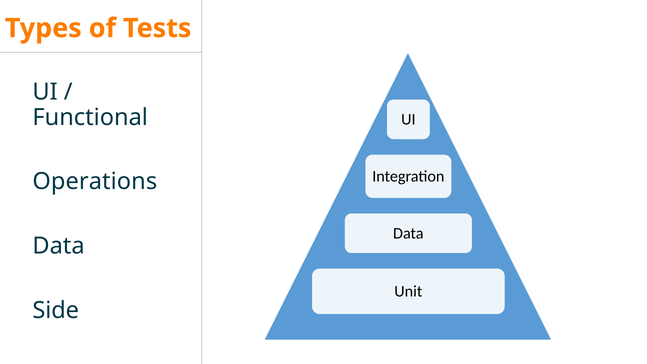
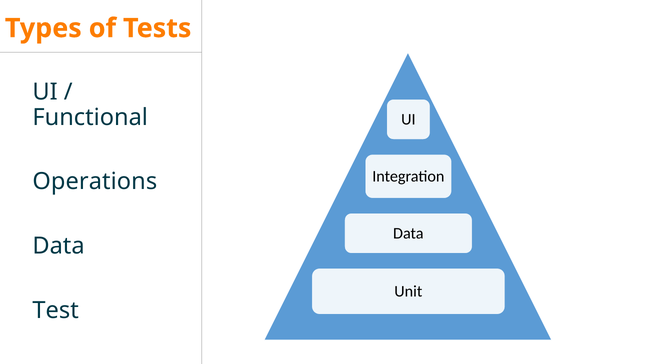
Side: Side -> Test (56, 311)
